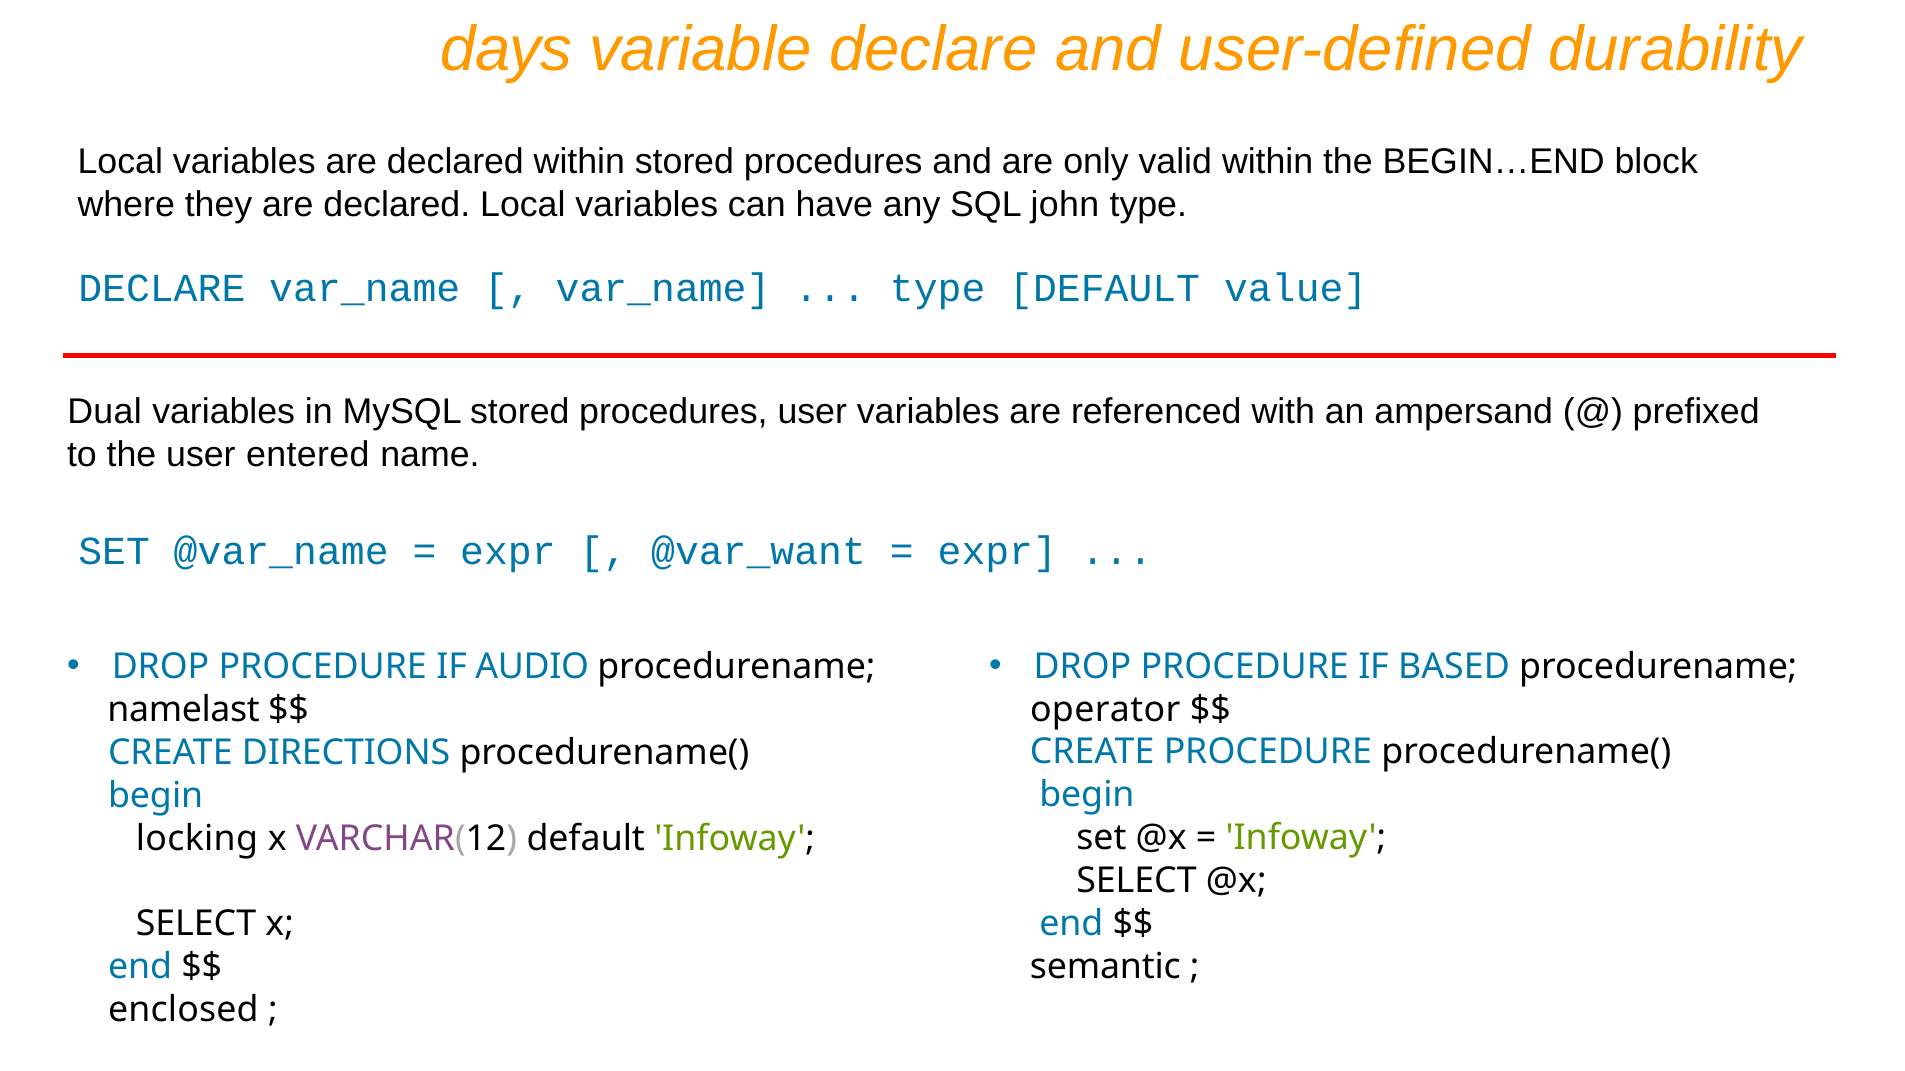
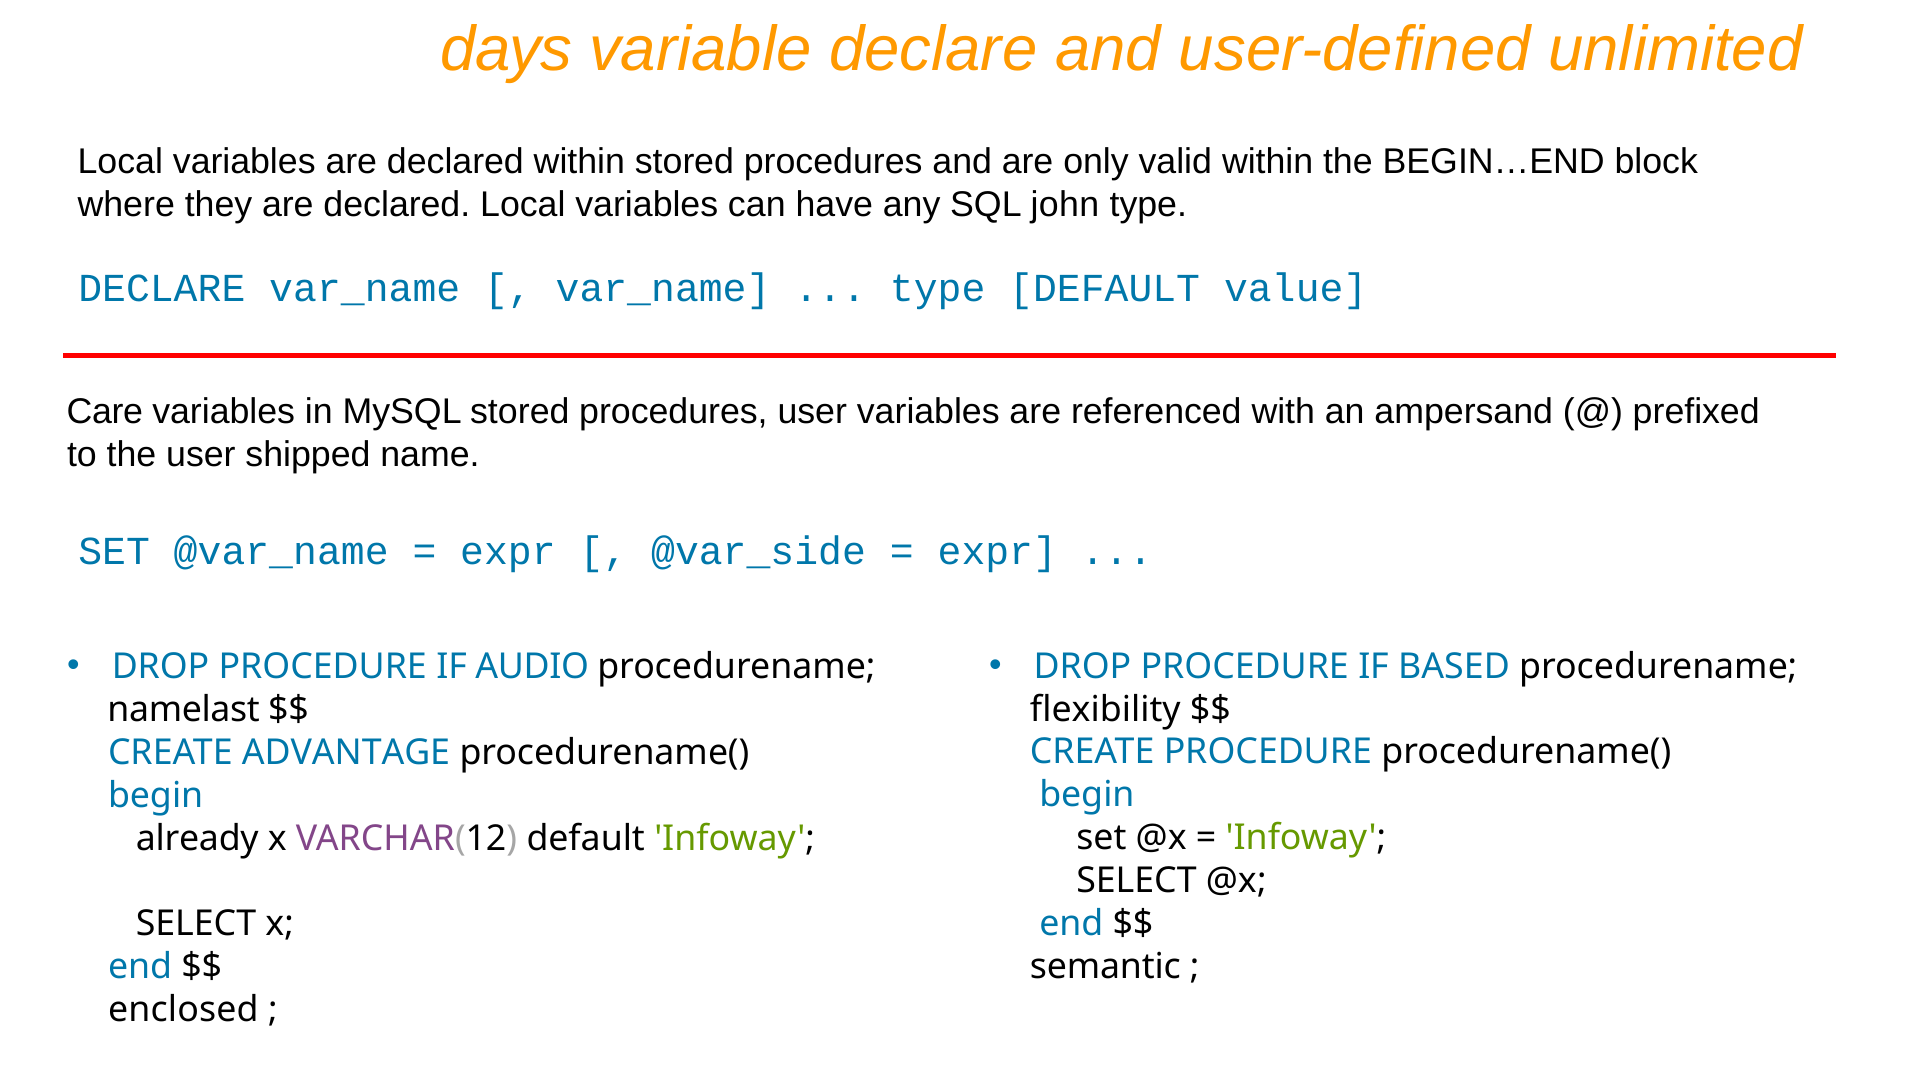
durability: durability -> unlimited (1675, 50)
Dual: Dual -> Care (105, 412)
entered: entered -> shipped (308, 455)
@var_want: @var_want -> @var_side (759, 552)
operator: operator -> flexibility (1105, 710)
DIRECTIONS: DIRECTIONS -> ADVANTAGE (346, 753)
locking: locking -> already (197, 839)
